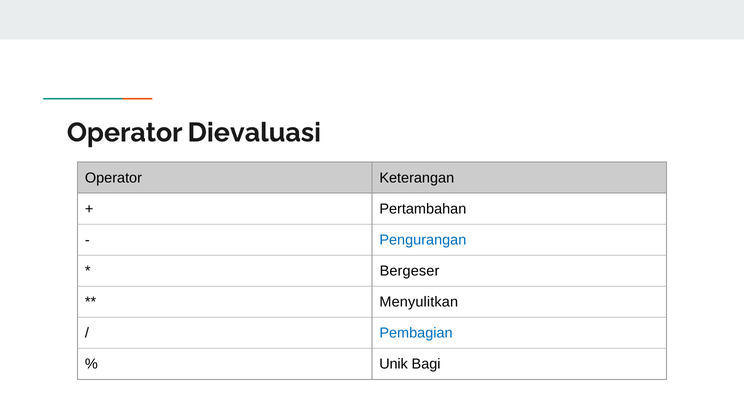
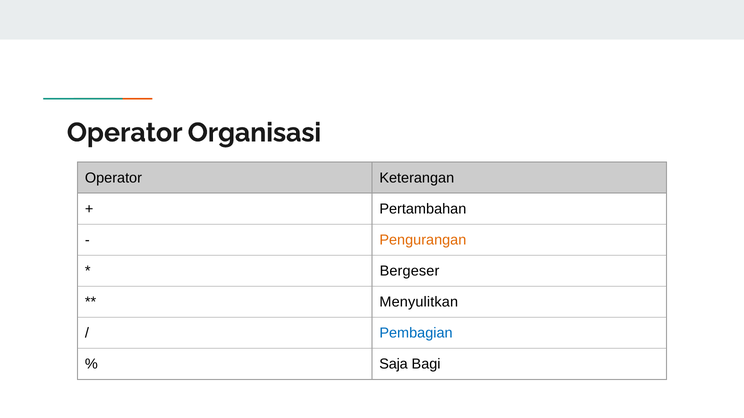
Dievaluasi: Dievaluasi -> Organisasi (254, 133)
Pengurangan colour: blue -> orange (423, 240)
Unik: Unik -> Saja (394, 365)
